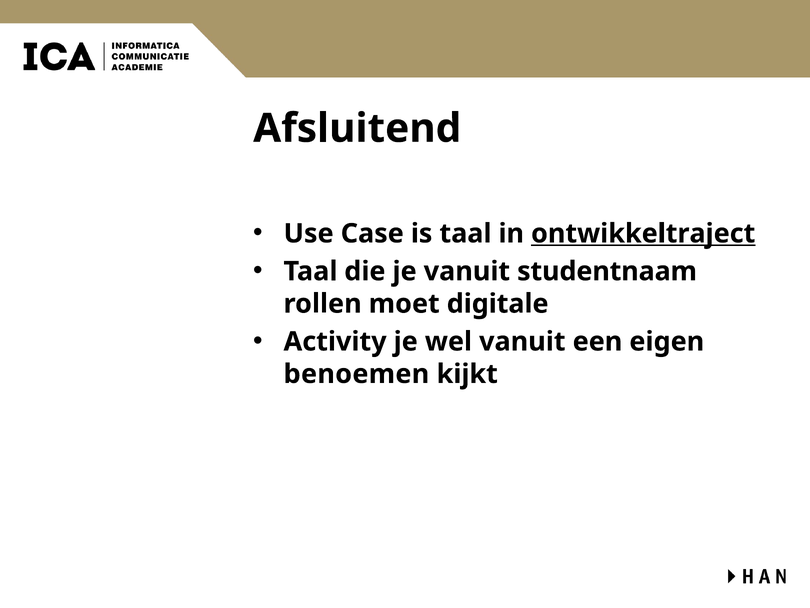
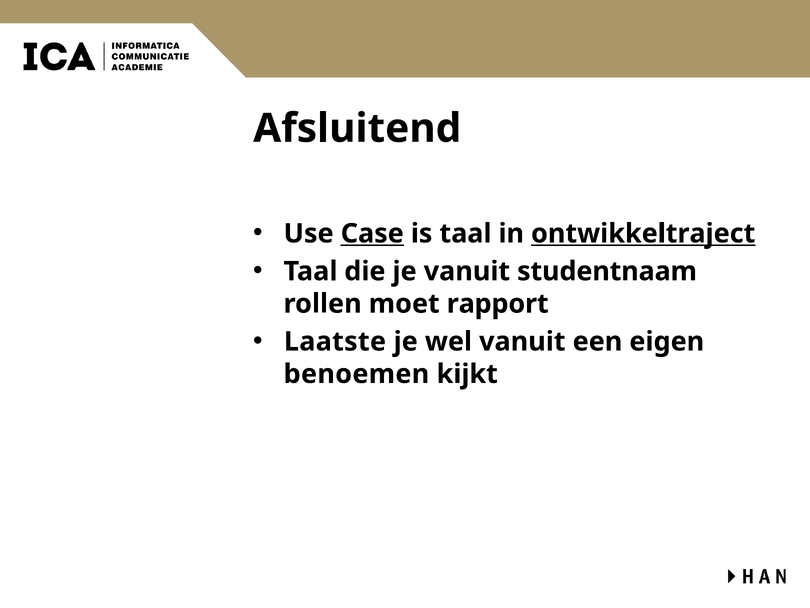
Case underline: none -> present (372, 233)
digitale: digitale -> rapport (498, 304)
Activity: Activity -> Laatste (335, 341)
